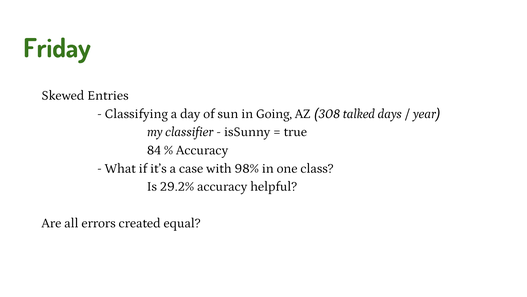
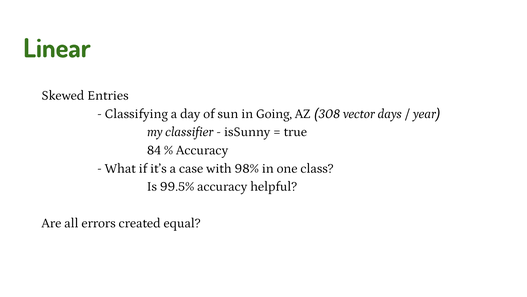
Friday: Friday -> Linear (57, 49)
talked: talked -> vector (359, 114)
29.2%: 29.2% -> 99.5% (177, 186)
